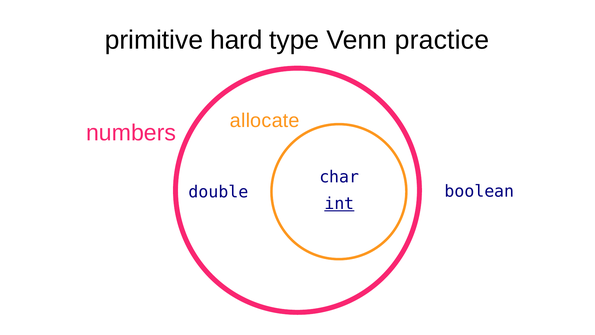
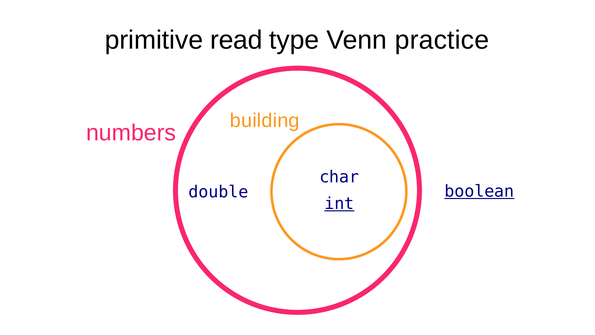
hard: hard -> read (236, 40)
allocate: allocate -> building (265, 121)
boolean underline: none -> present (479, 191)
